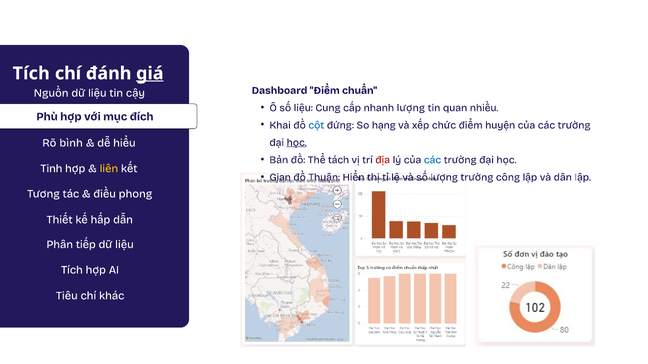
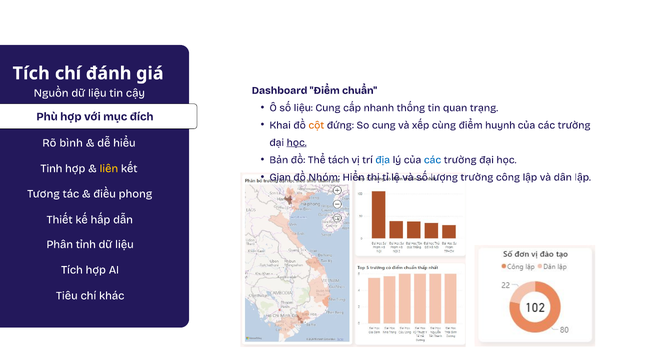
giá underline: present -> none (150, 74)
nhanh lượng: lượng -> thống (411, 108)
nhiều: nhiều -> trạng (484, 108)
cột colour: blue -> orange (316, 125)
So hạng: hạng -> cung (384, 125)
chức: chức -> cùng (444, 125)
huyện: huyện -> huynh (500, 125)
địa colour: red -> blue (383, 160)
Thuận: Thuận -> Nhóm (324, 177)
tiếp: tiếp -> tỉnh (86, 245)
